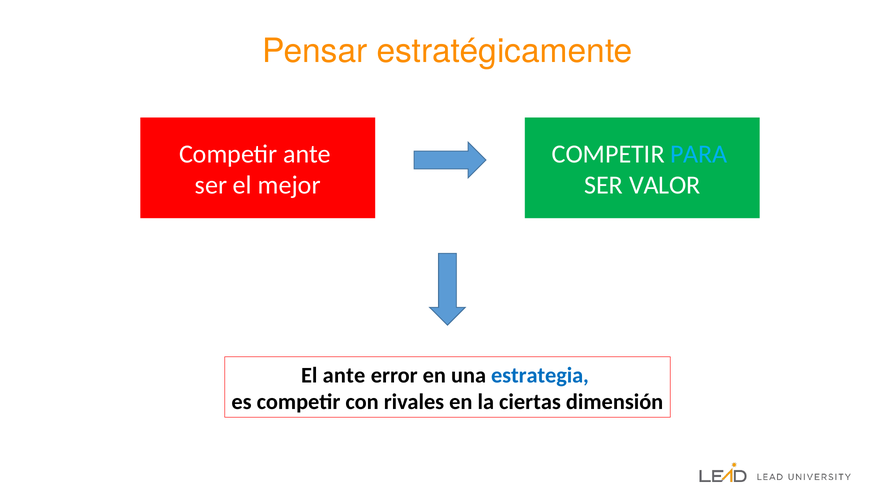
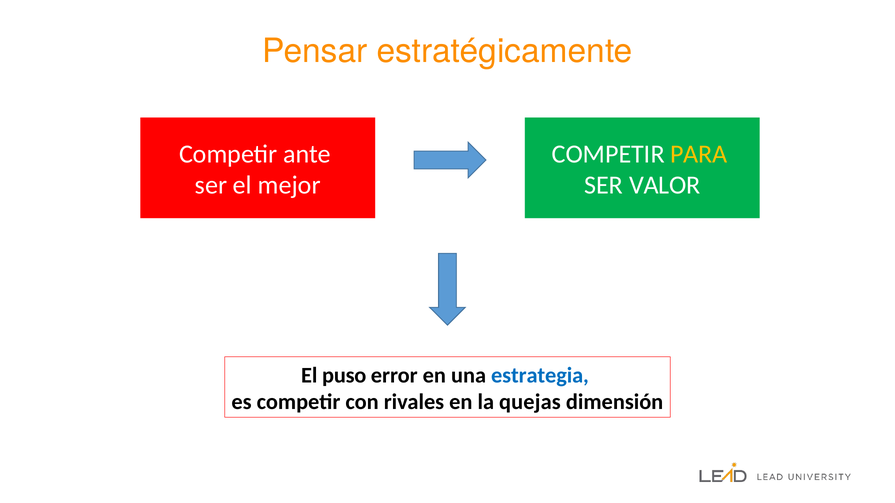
PARA colour: light blue -> yellow (699, 154)
El ante: ante -> puso (344, 375)
ciertas: ciertas -> quejas (530, 402)
